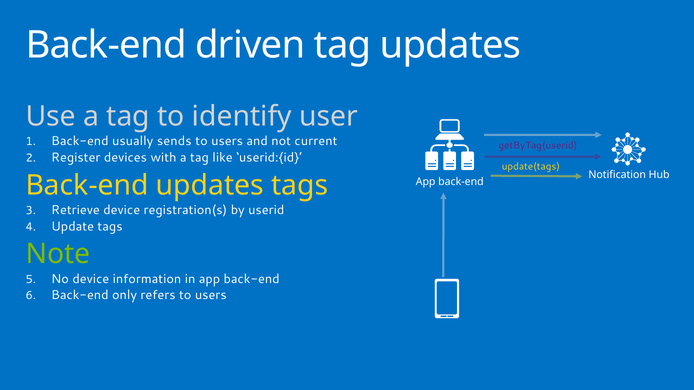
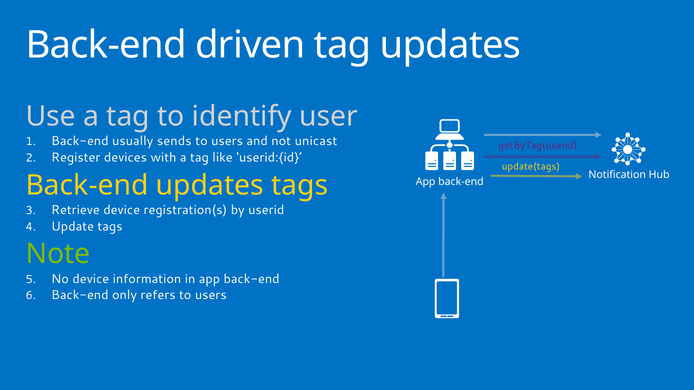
current: current -> unicast (316, 141)
